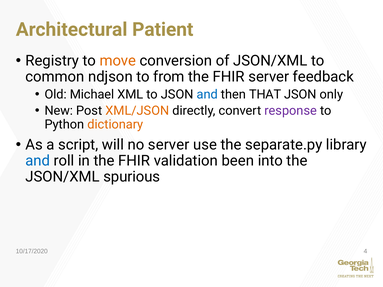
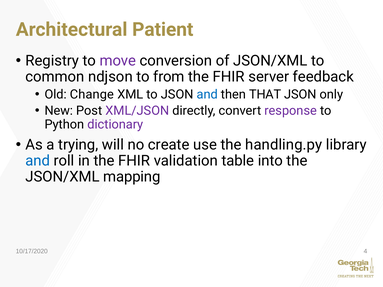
move colour: orange -> purple (118, 61)
Michael: Michael -> Change (92, 94)
XML/JSON colour: orange -> purple (137, 111)
dictionary colour: orange -> purple (115, 125)
script: script -> trying (78, 145)
no server: server -> create (169, 145)
separate.py: separate.py -> handling.py (284, 145)
been: been -> table (238, 161)
spurious: spurious -> mapping (132, 177)
